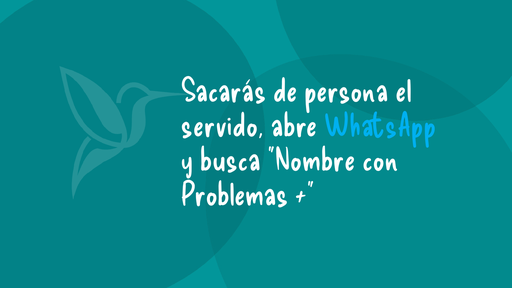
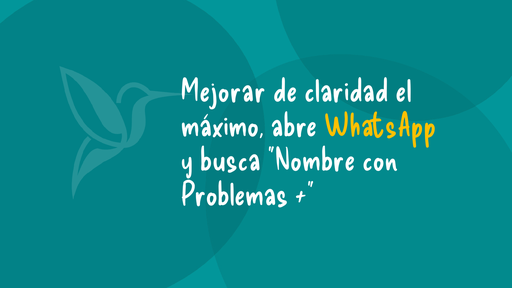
Sacarás: Sacarás -> Mejorar (223, 91)
persona: persona -> claridad (346, 91)
servido: servido -> máximo (222, 126)
WhatsApp colour: light blue -> yellow (380, 126)
